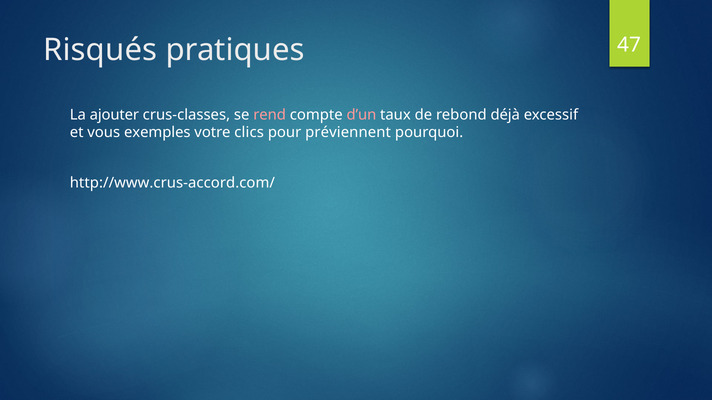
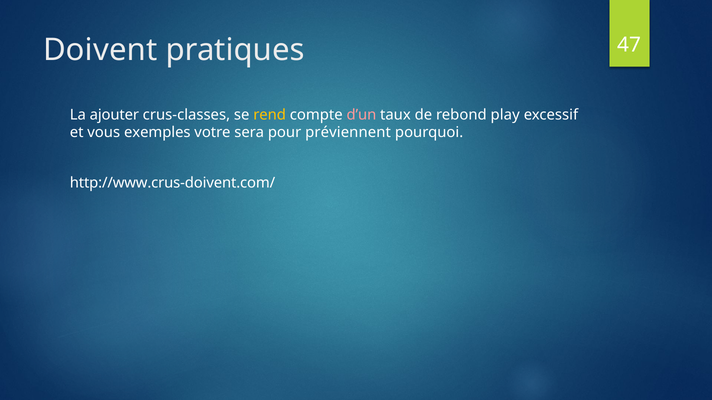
Risqués: Risqués -> Doivent (100, 50)
rend colour: pink -> yellow (270, 115)
déjà: déjà -> play (505, 115)
clics: clics -> sera (249, 133)
http://www.crus-accord.com/: http://www.crus-accord.com/ -> http://www.crus-doivent.com/ (172, 183)
